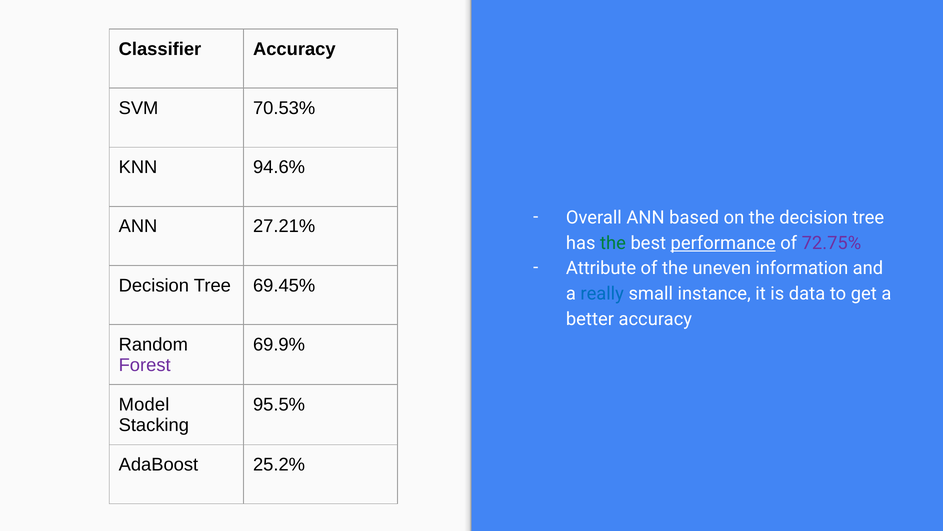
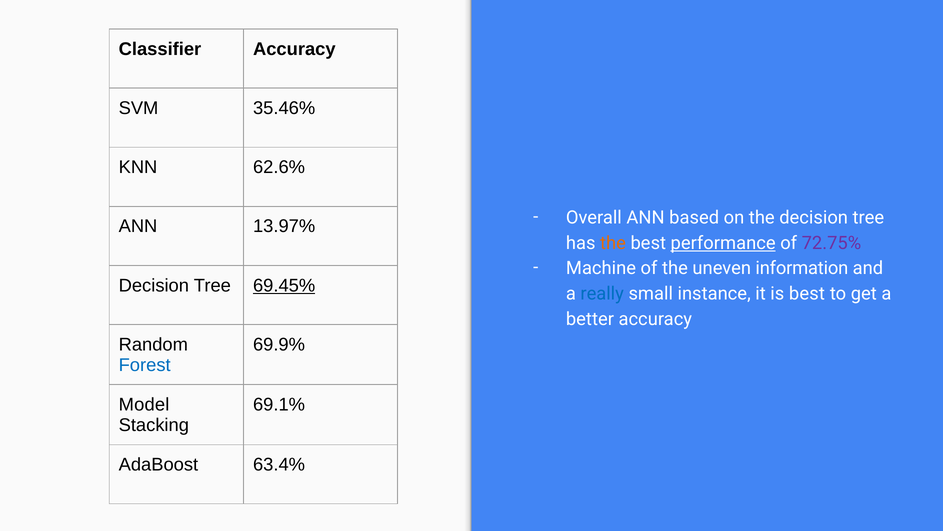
70.53%: 70.53% -> 35.46% (284, 108)
94.6%: 94.6% -> 62.6% (279, 167)
27.21%: 27.21% -> 13.97% (284, 226)
the colour: green -> orange (613, 243)
Attribute: Attribute -> Machine (601, 268)
69.45% underline: none -> present (284, 285)
is data: data -> best (807, 293)
Forest colour: purple -> blue (145, 365)
95.5%: 95.5% -> 69.1% (279, 404)
25.2%: 25.2% -> 63.4% (279, 464)
